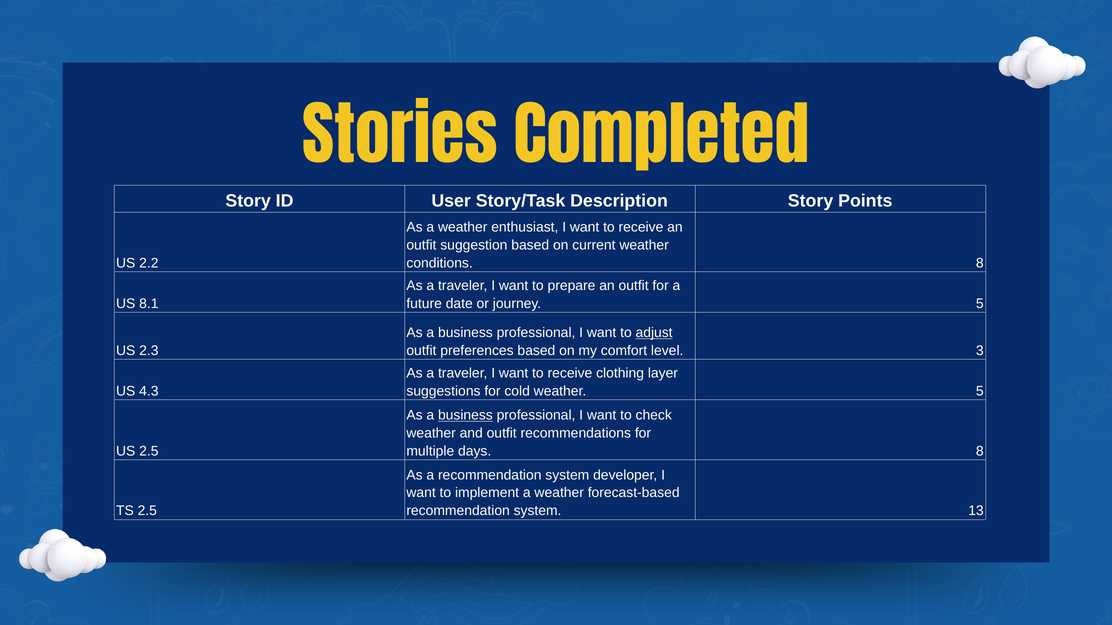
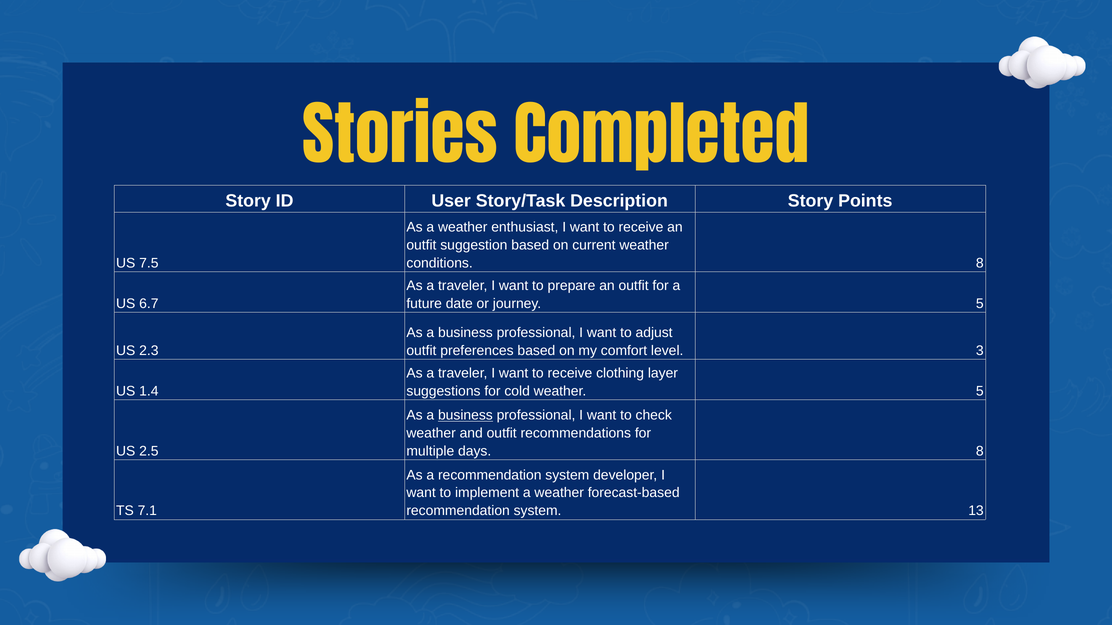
2.2: 2.2 -> 7.5 (149, 263)
8.1: 8.1 -> 6.7 (149, 304)
adjust underline: present -> none (654, 333)
4.3: 4.3 -> 1.4 (149, 392)
TS 2.5: 2.5 -> 7.1 (147, 511)
